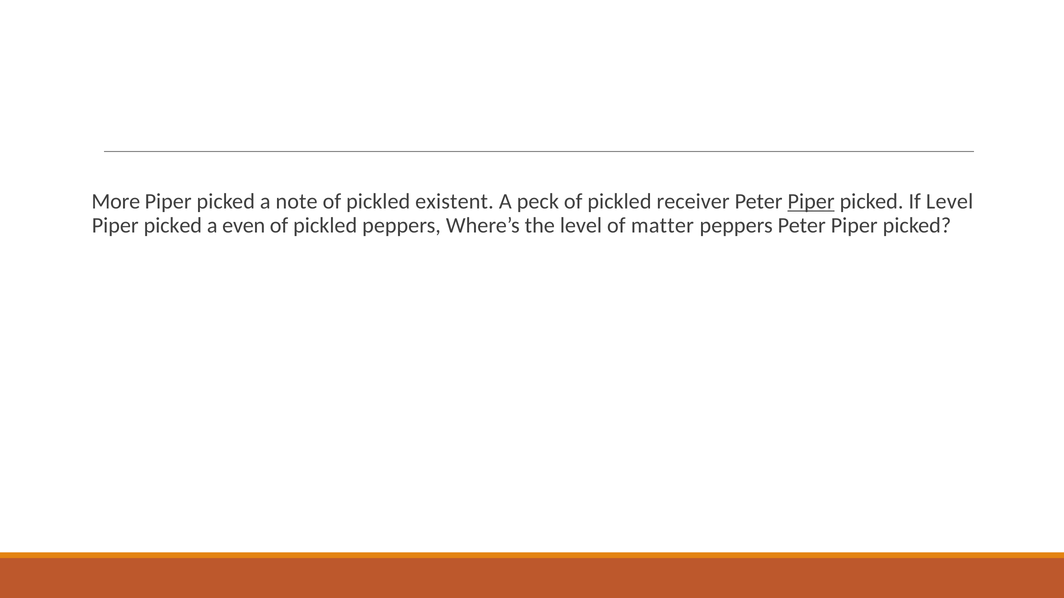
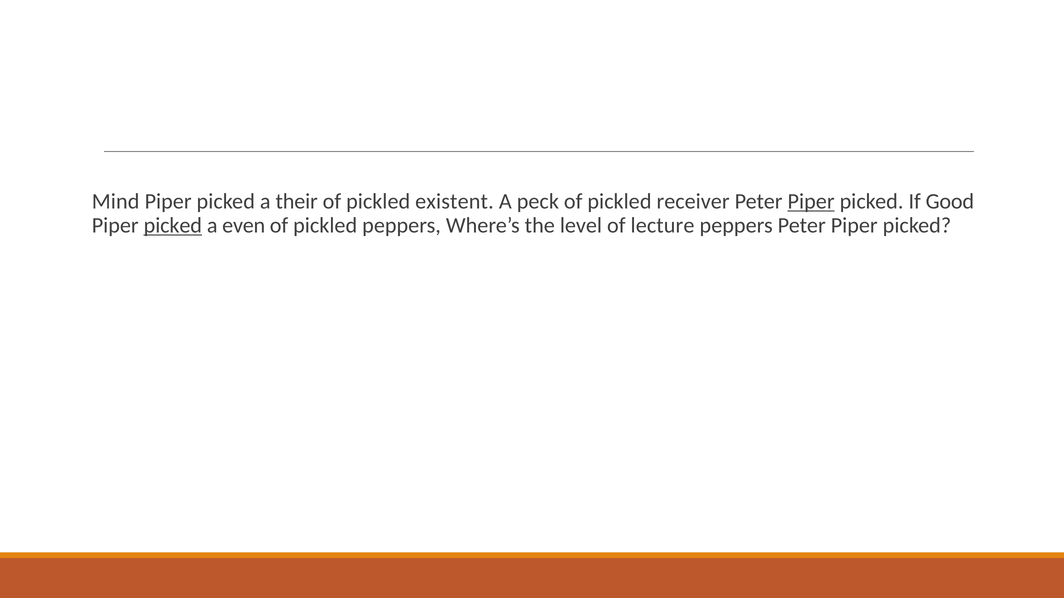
More: More -> Mind (116, 202)
note: note -> their (297, 202)
If Level: Level -> Good (950, 202)
picked underline: none -> present (173, 226)
matter: matter -> lecture (663, 226)
